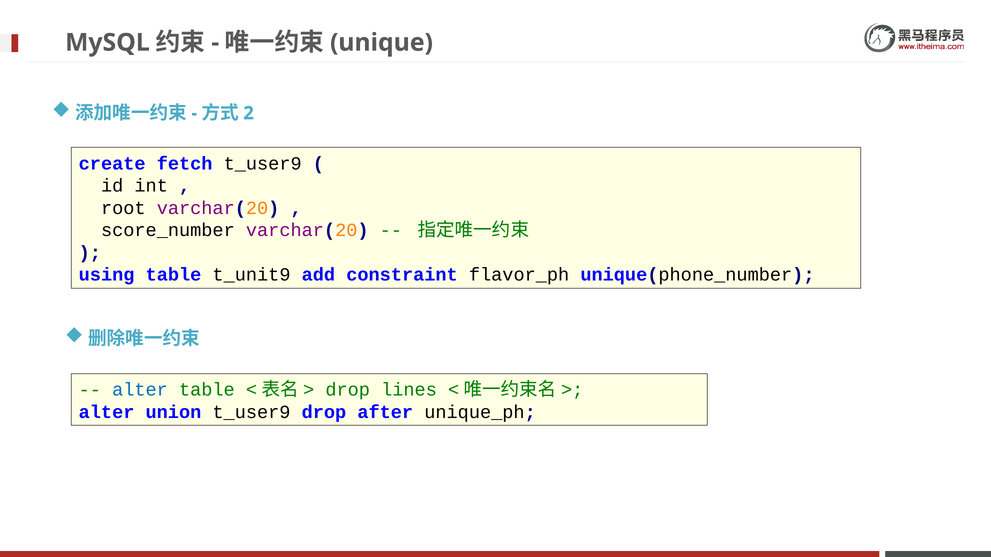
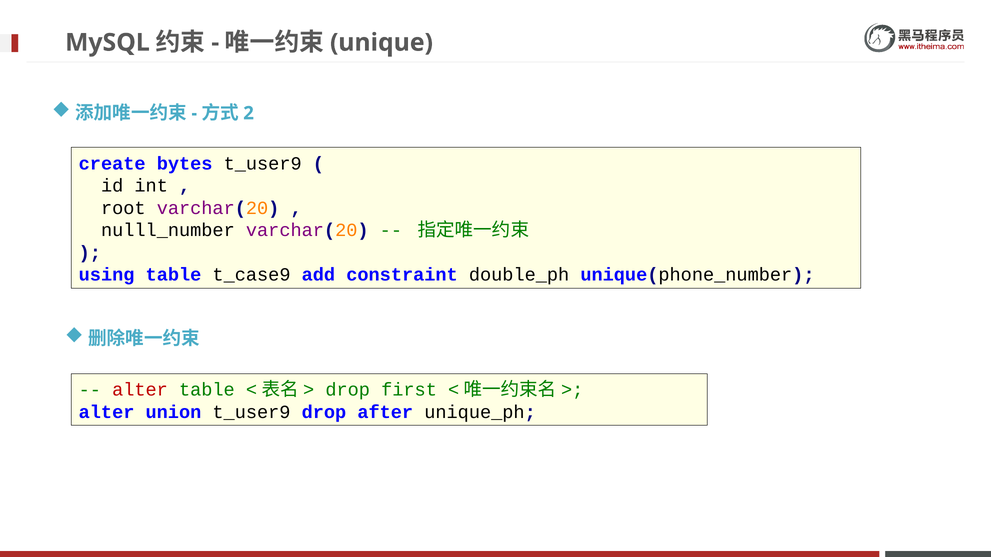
fetch: fetch -> bytes (185, 164)
score_number: score_number -> nulll_number (168, 230)
t_unit9: t_unit9 -> t_case9 (252, 275)
flavor_ph: flavor_ph -> double_ph (519, 275)
alter colour: blue -> red (140, 390)
lines: lines -> first (409, 390)
